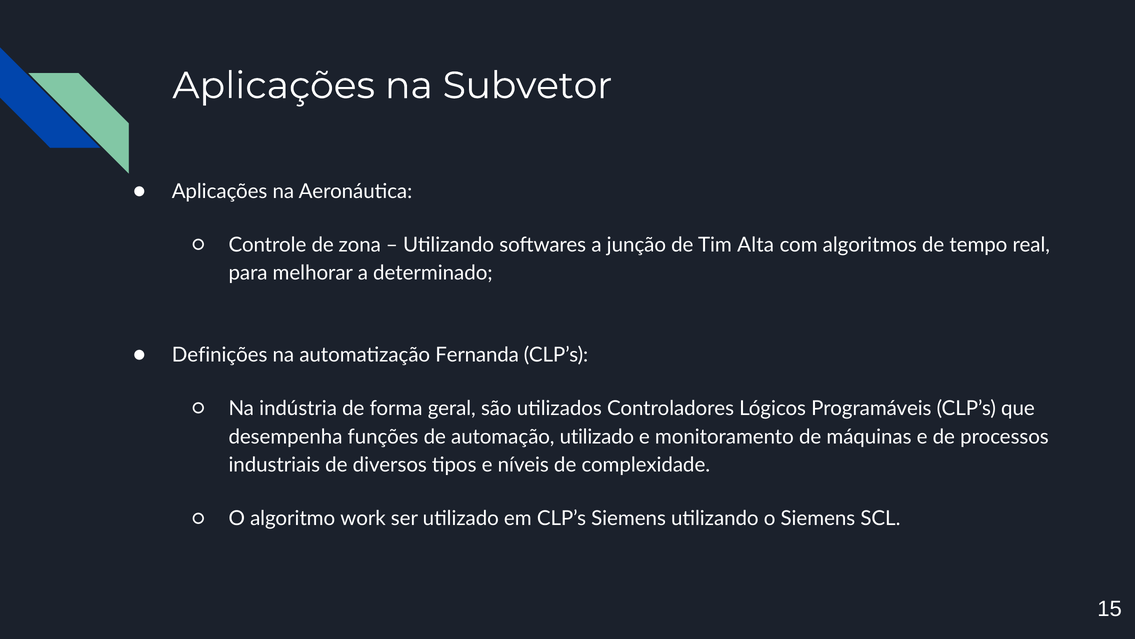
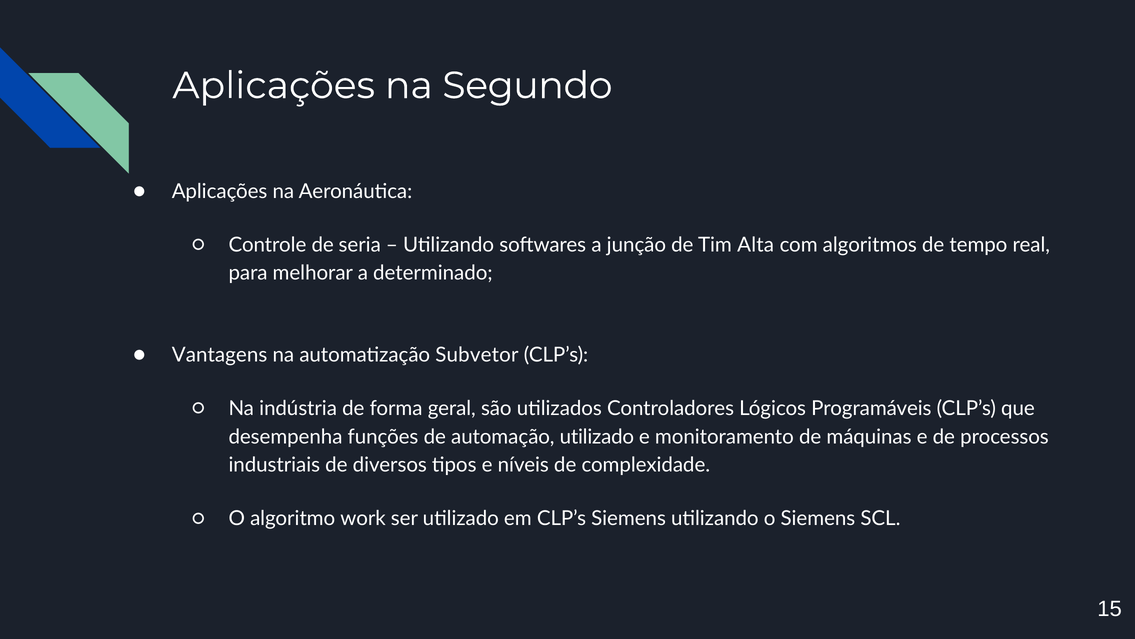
Subvetor: Subvetor -> Segundo (527, 86)
zona: zona -> seria (360, 245)
Definições: Definições -> Vantagens (220, 355)
Fernanda: Fernanda -> Subvetor (477, 355)
